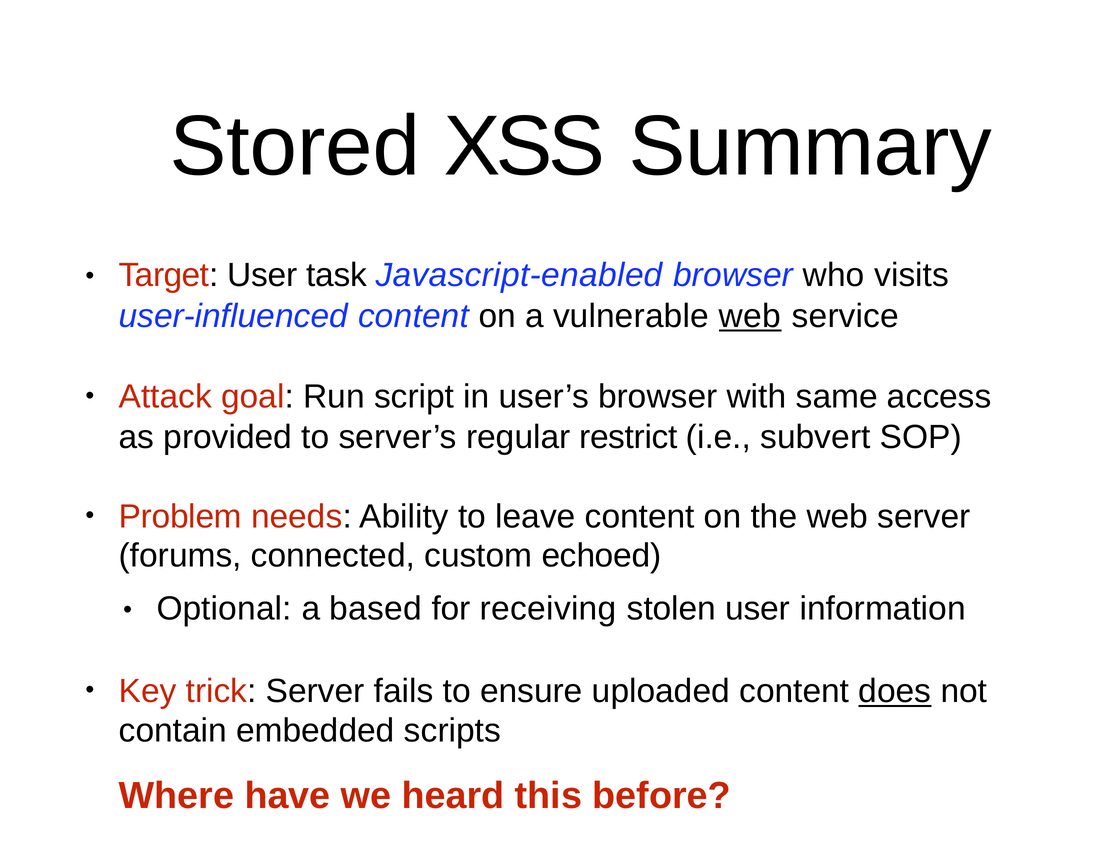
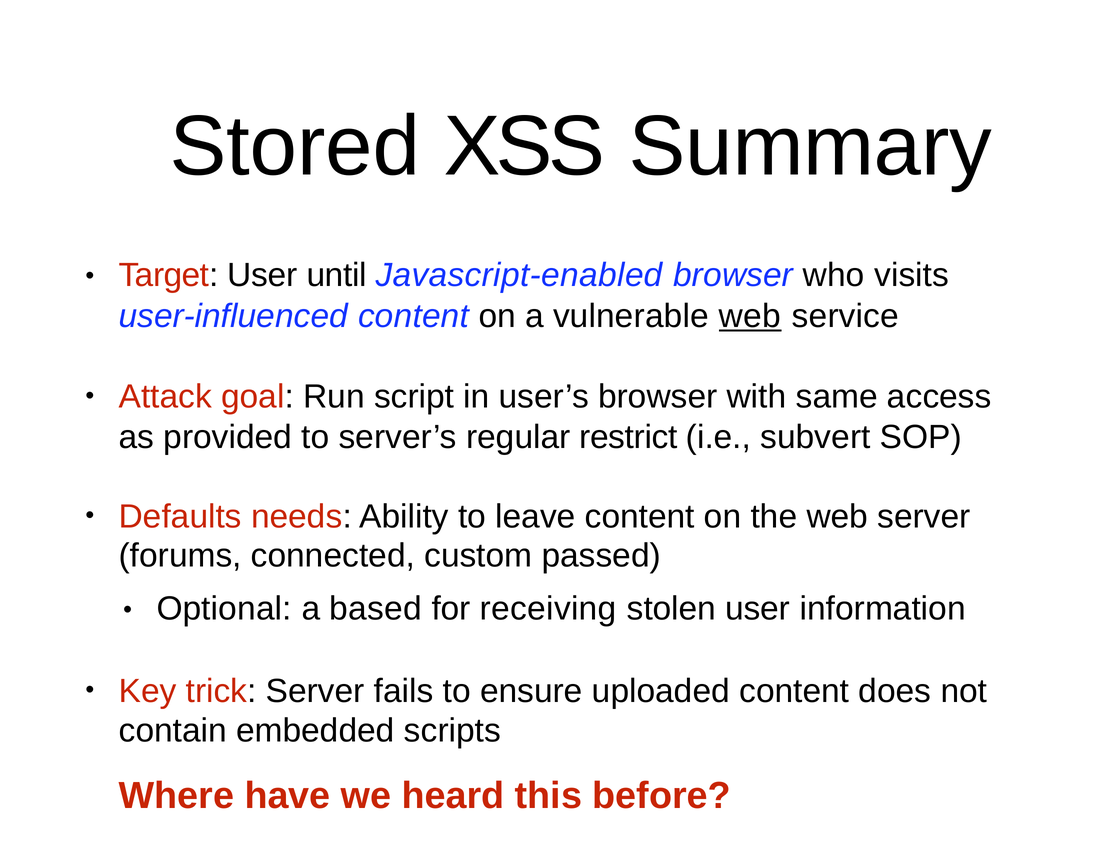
task: task -> until (337, 275)
Problem: Problem -> Defaults (180, 517)
echoed: echoed -> passed (601, 556)
does underline: present -> none (895, 692)
